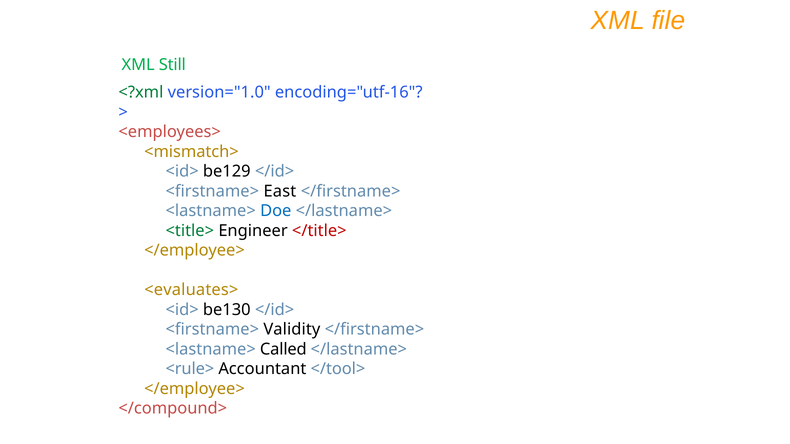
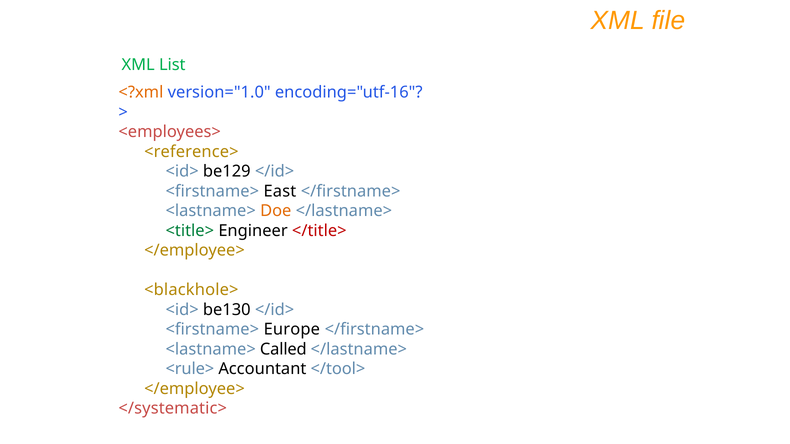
Still: Still -> List (172, 65)
<?xml colour: green -> orange (141, 93)
<mismatch>: <mismatch> -> <reference> (191, 152)
Doe colour: blue -> orange (276, 211)
<evaluates>: <evaluates> -> <blackhole> (191, 290)
Validity: Validity -> Europe (292, 330)
</compound>: </compound> -> </systematic> (173, 409)
